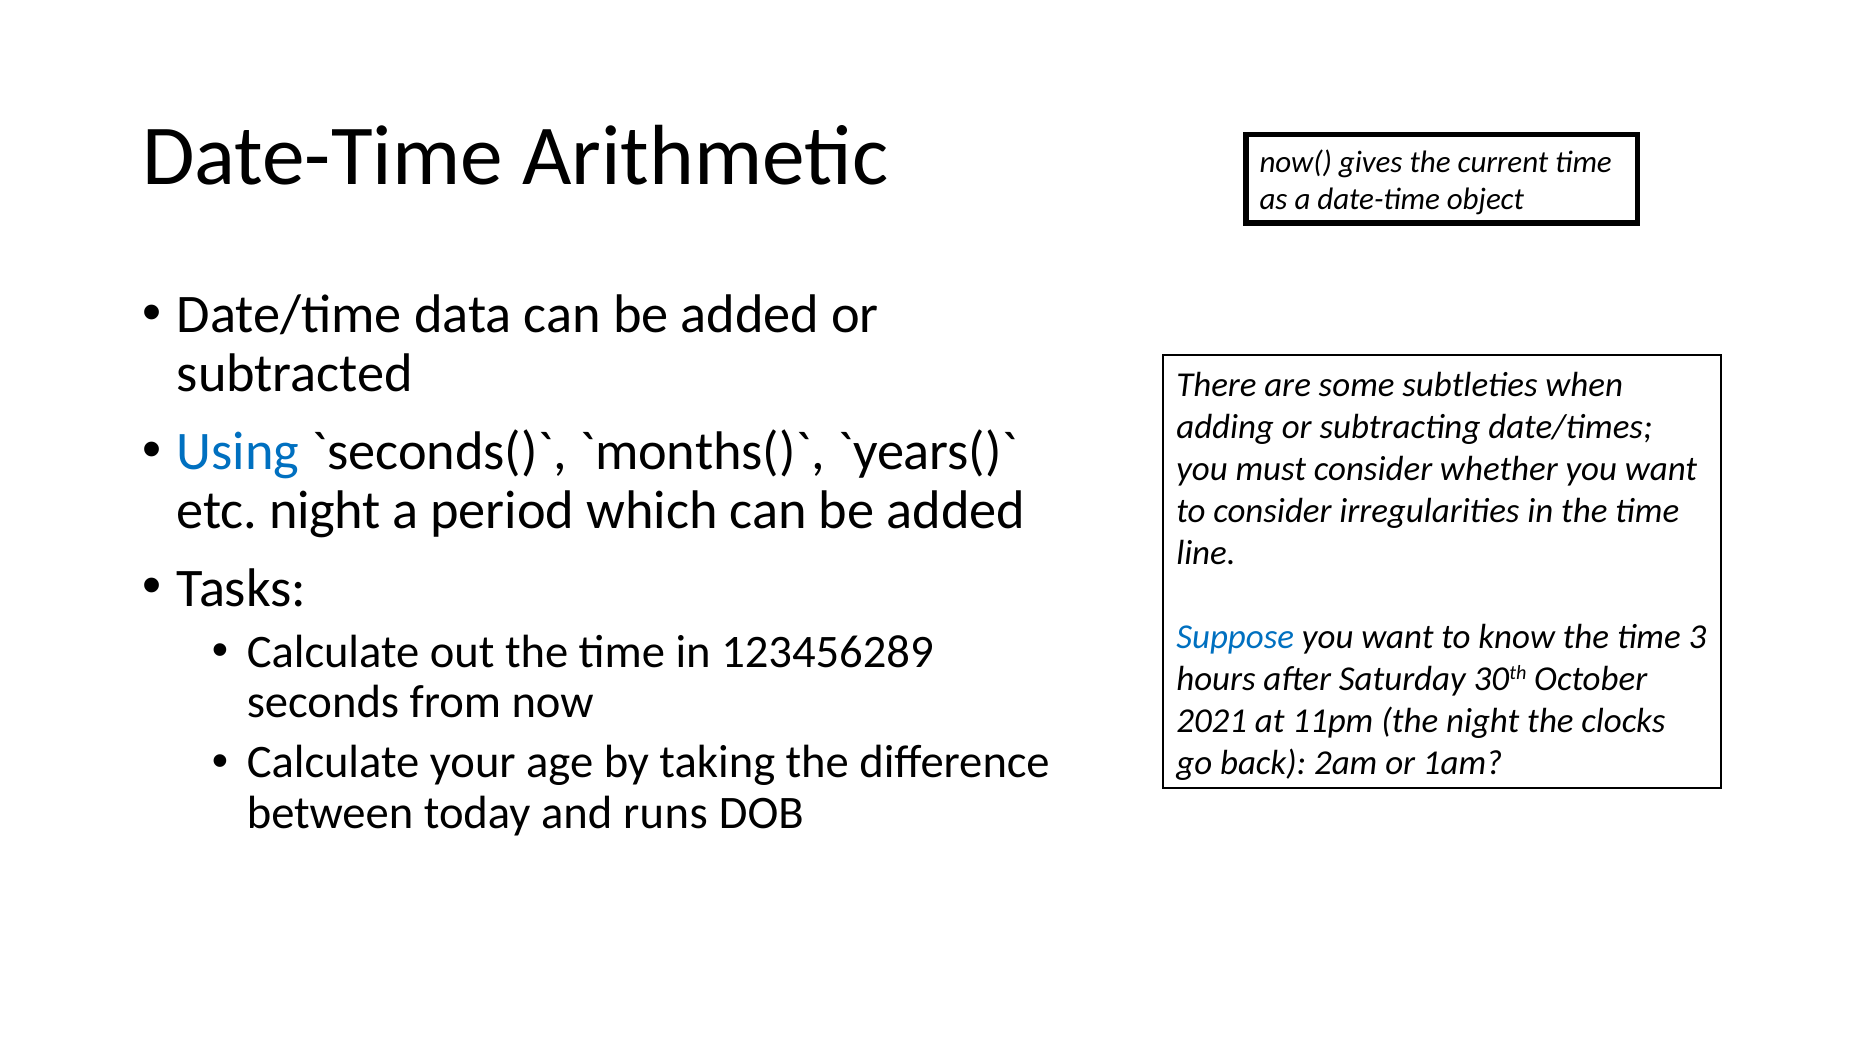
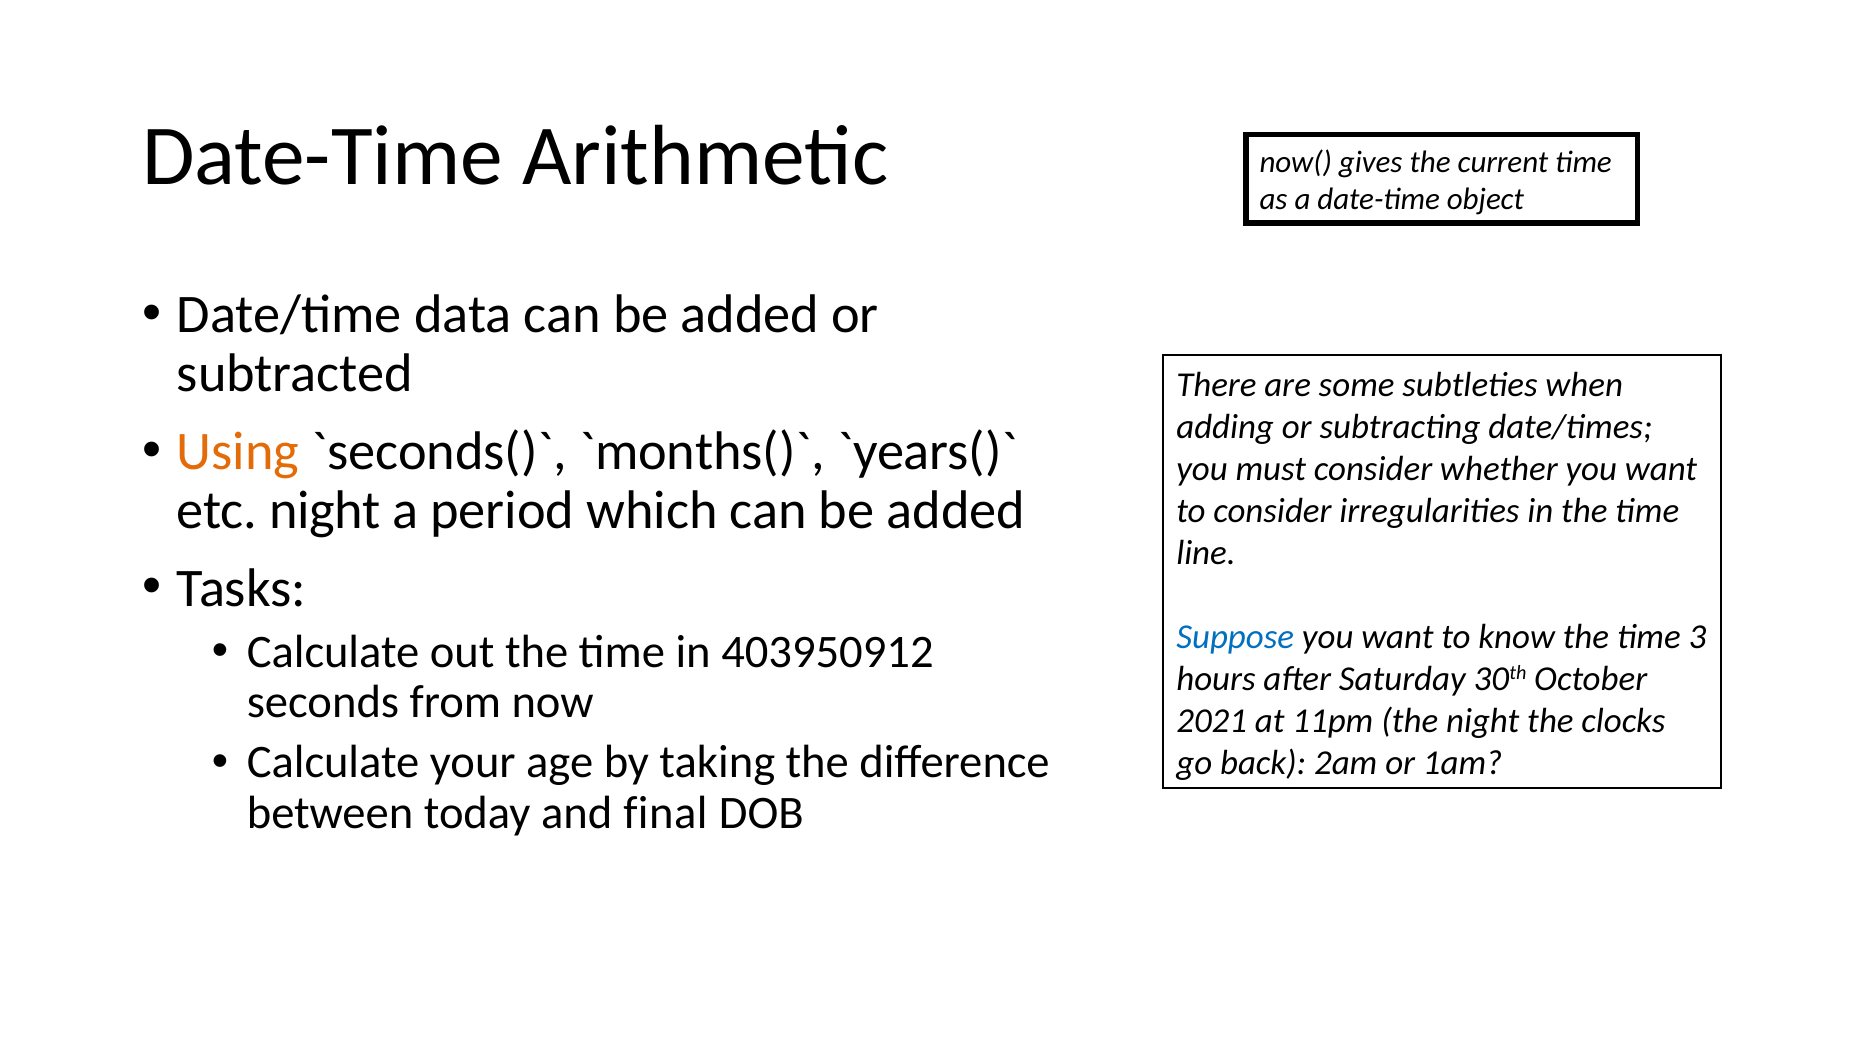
Using colour: blue -> orange (238, 451)
123456289: 123456289 -> 403950912 (827, 652)
runs: runs -> final (665, 813)
